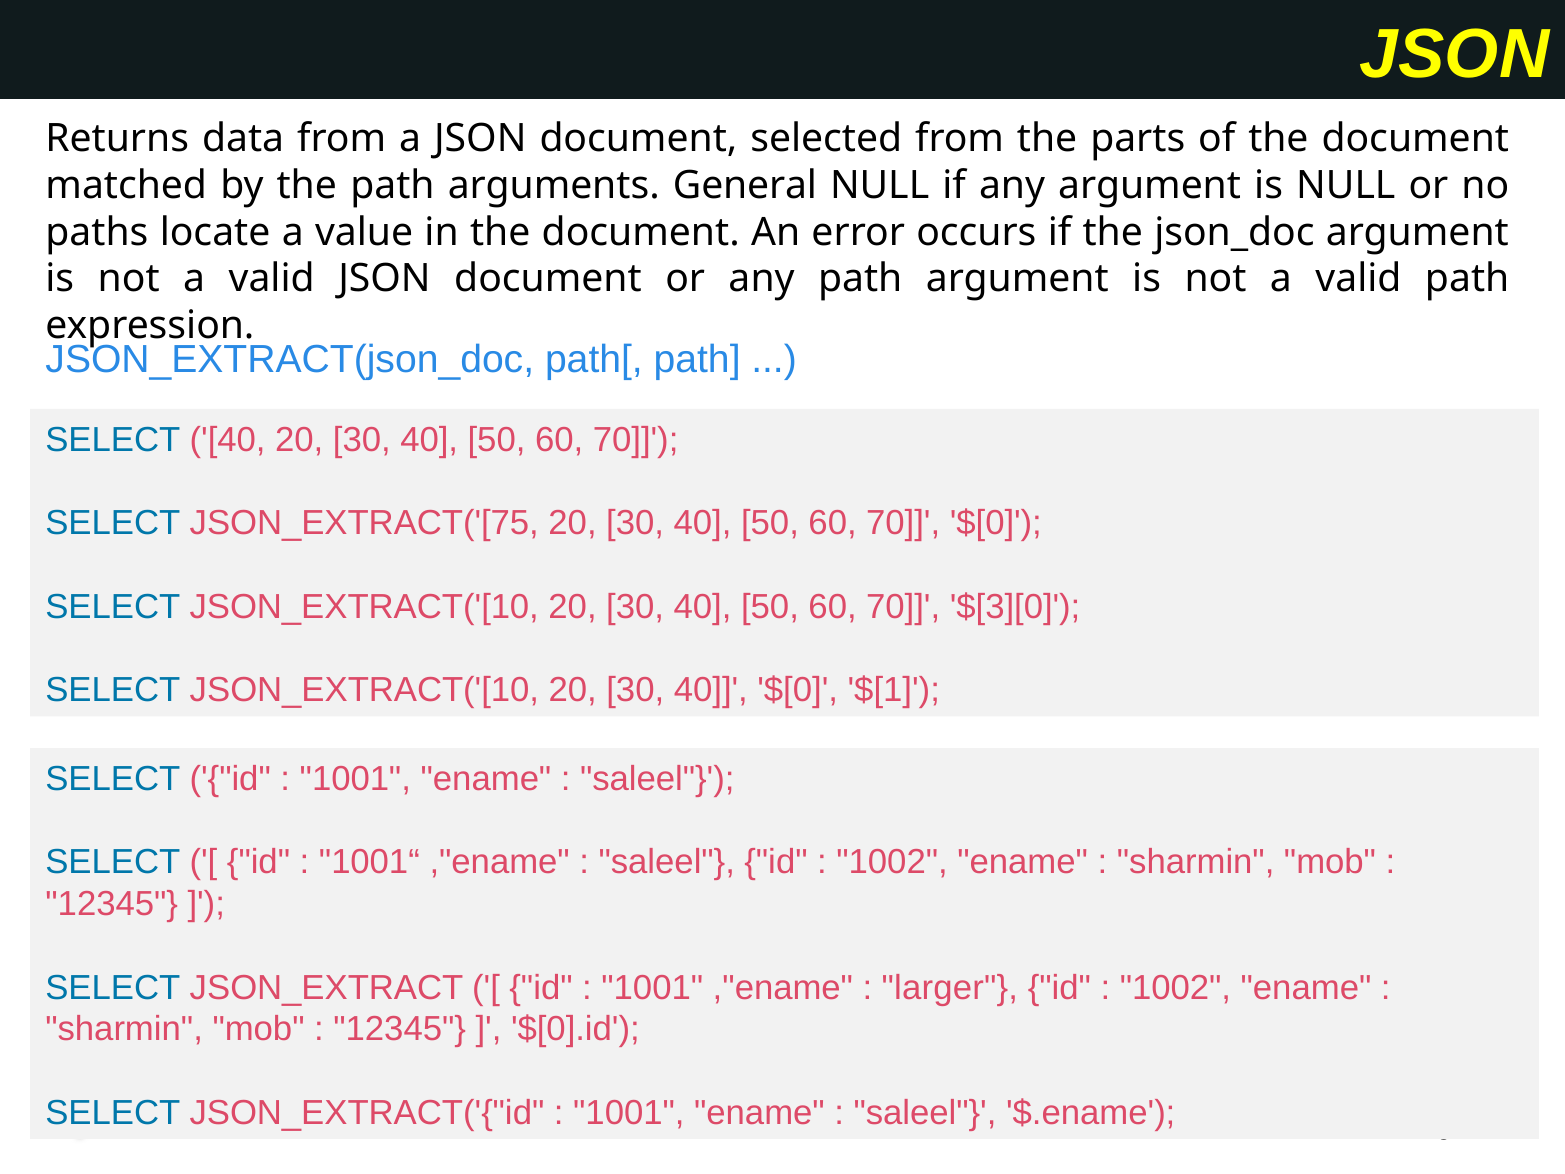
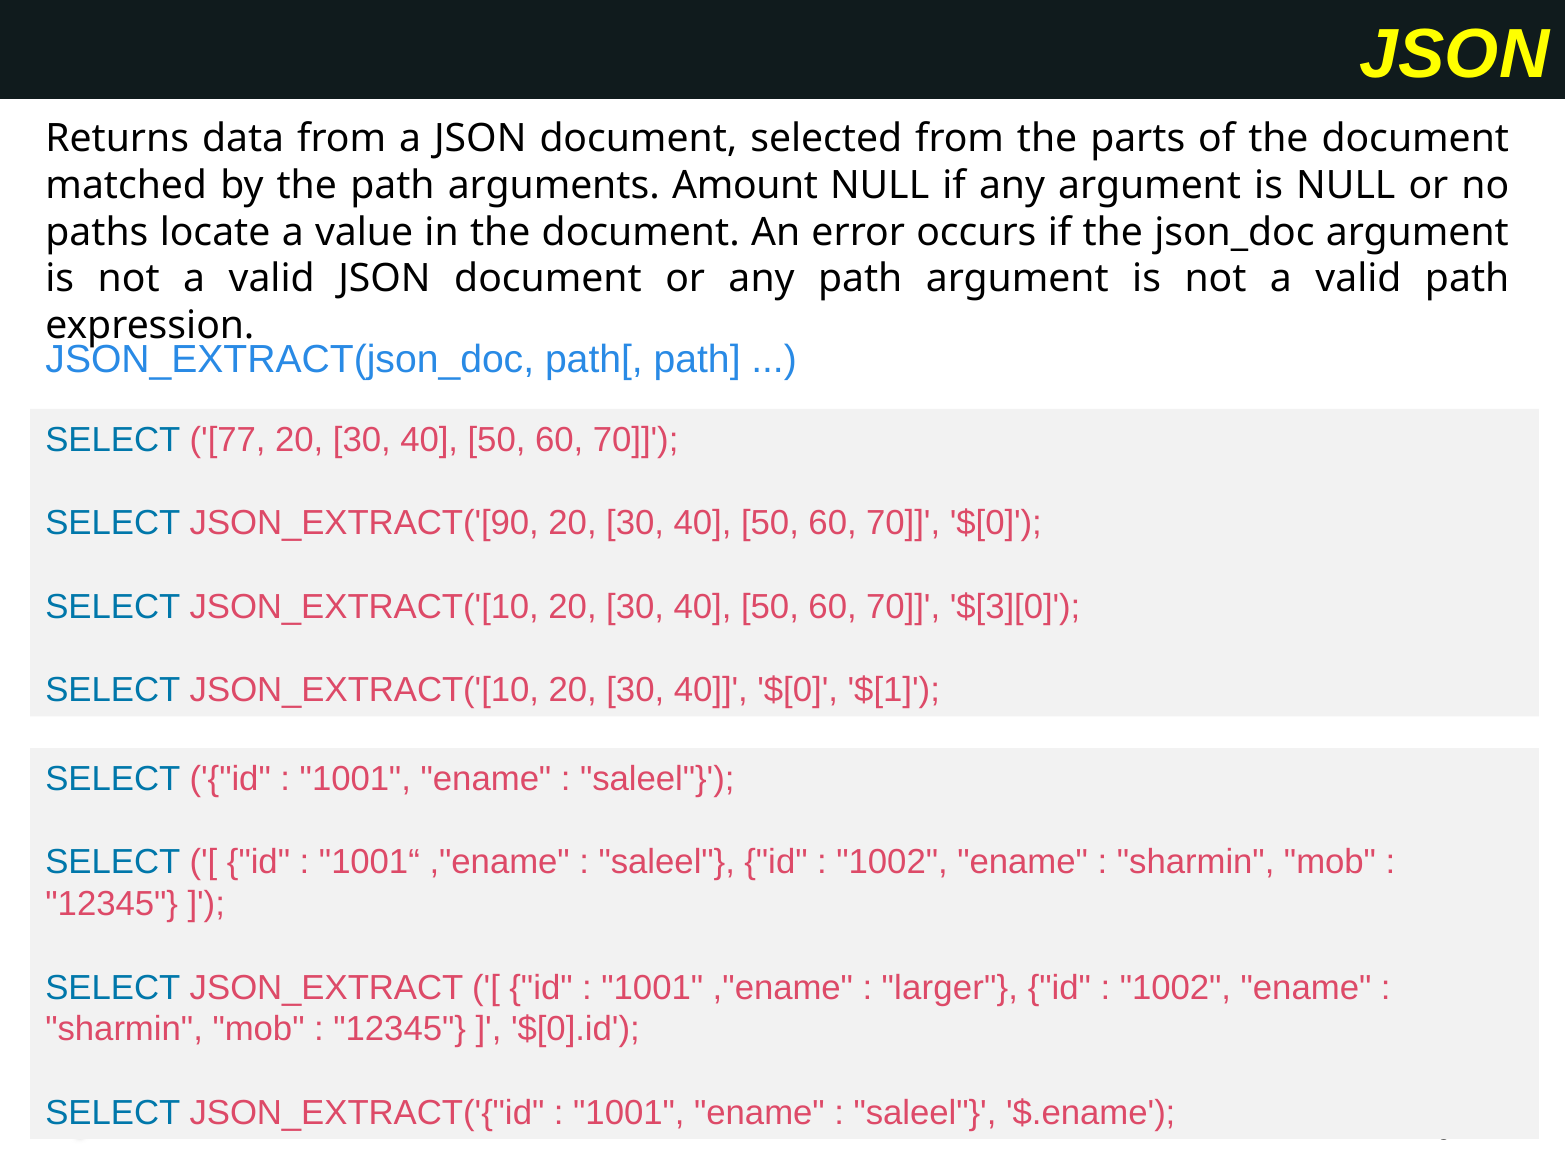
General: General -> Amount (745, 185)
SELECT 40: 40 -> 77 (228, 440)
JSON_EXTRACT('[75: JSON_EXTRACT('[75 -> JSON_EXTRACT('[90 (364, 523)
